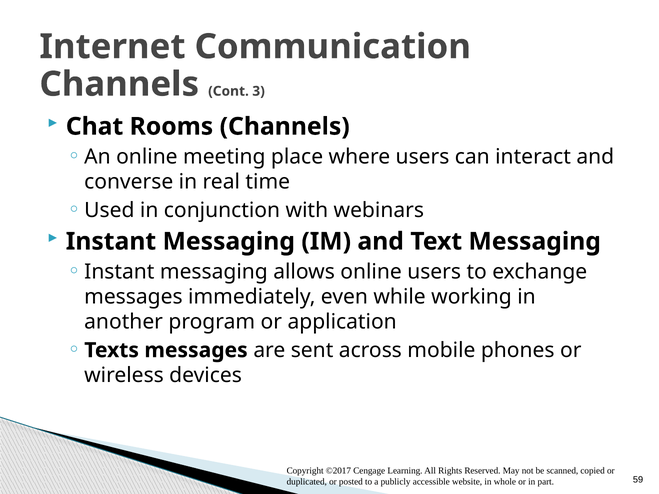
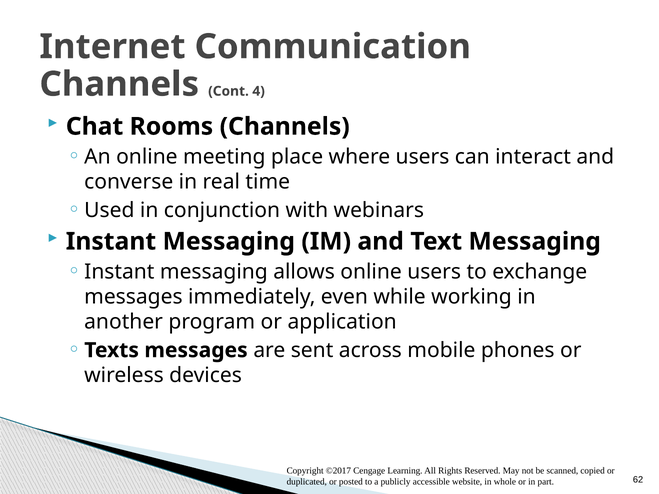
3: 3 -> 4 (259, 91)
59: 59 -> 62 (638, 480)
